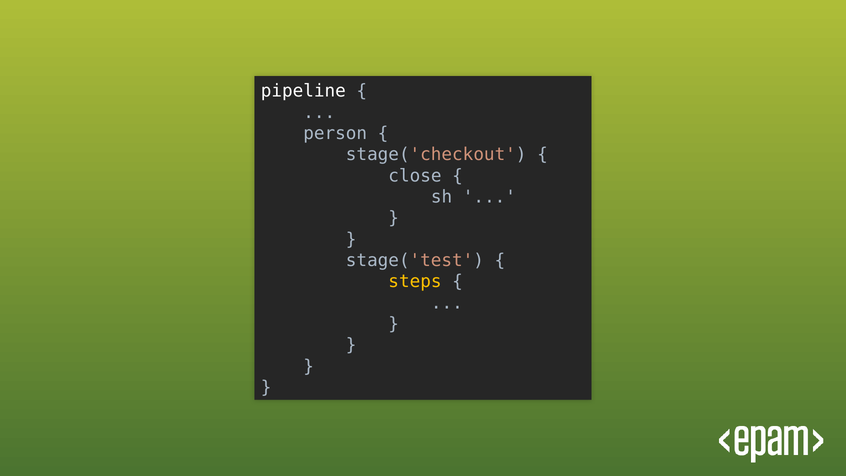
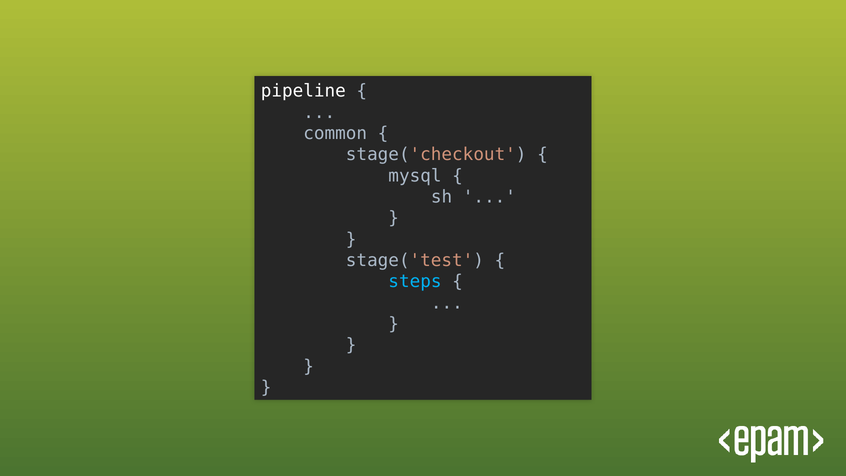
person: person -> common (335, 133)
close: close -> mysql (415, 176)
steps colour: yellow -> light blue (415, 281)
